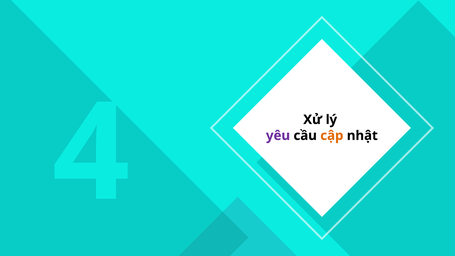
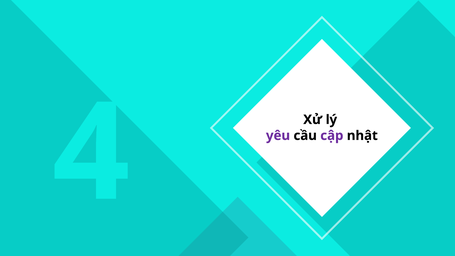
cập colour: orange -> purple (332, 136)
